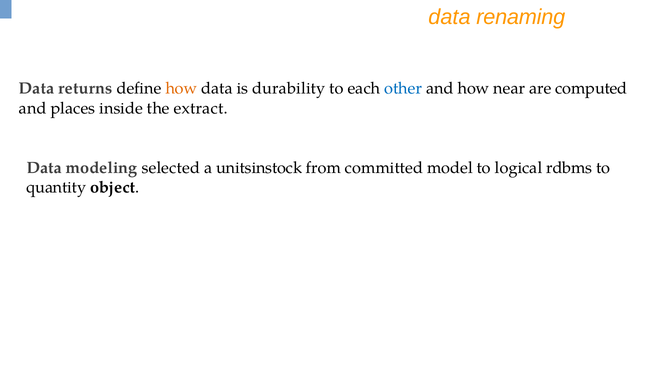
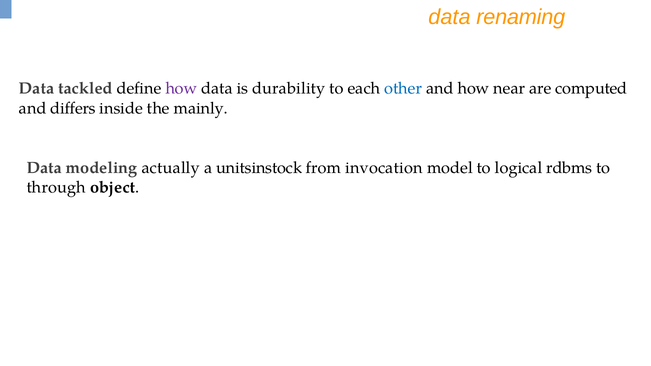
returns: returns -> tackled (86, 89)
how colour: orange -> purple (181, 89)
places: places -> differs (73, 108)
extract: extract -> mainly (201, 108)
selected: selected -> actually (171, 168)
committed: committed -> invocation (384, 168)
quantity: quantity -> through (56, 187)
